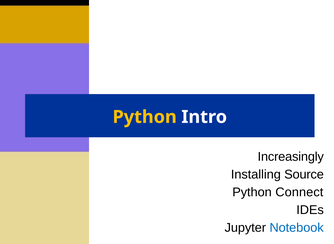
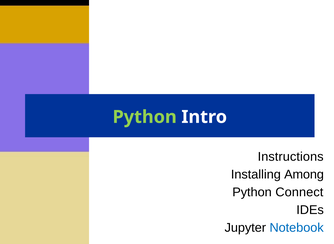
Python colour: yellow -> light green (145, 117)
Increasingly: Increasingly -> Instructions (291, 157)
Source: Source -> Among (304, 175)
